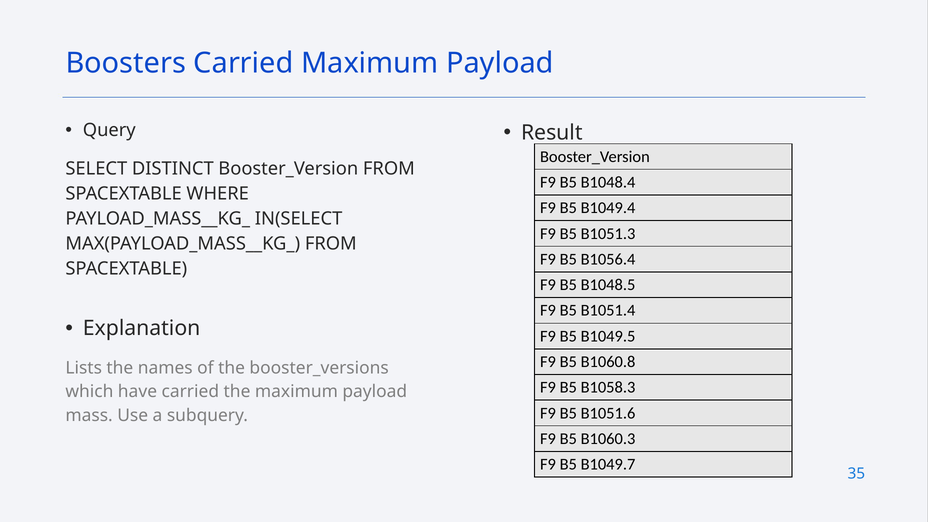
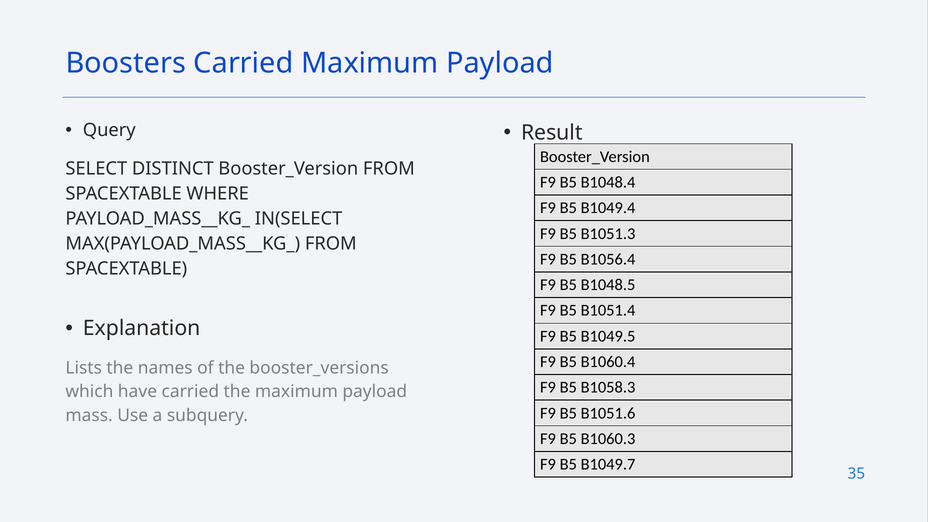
B1060.8: B1060.8 -> B1060.4 (608, 362)
